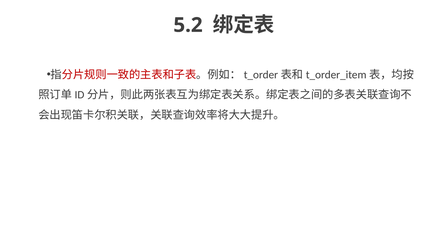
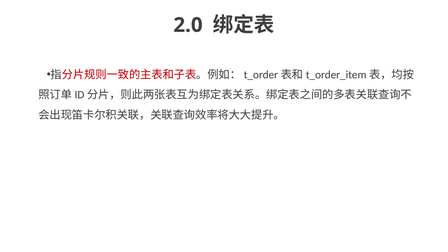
5.2: 5.2 -> 2.0 (188, 25)
